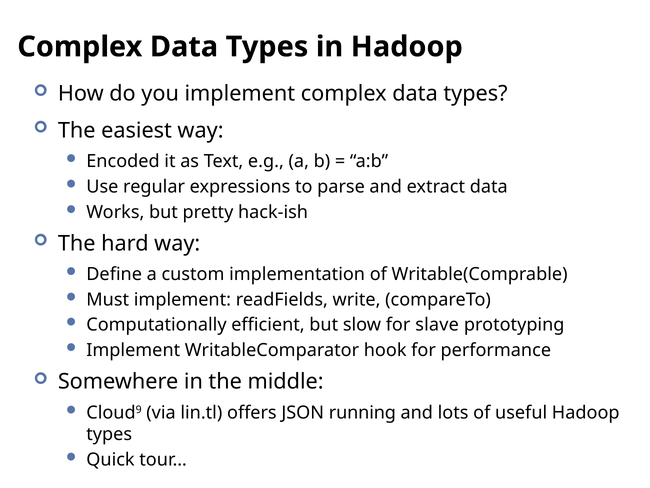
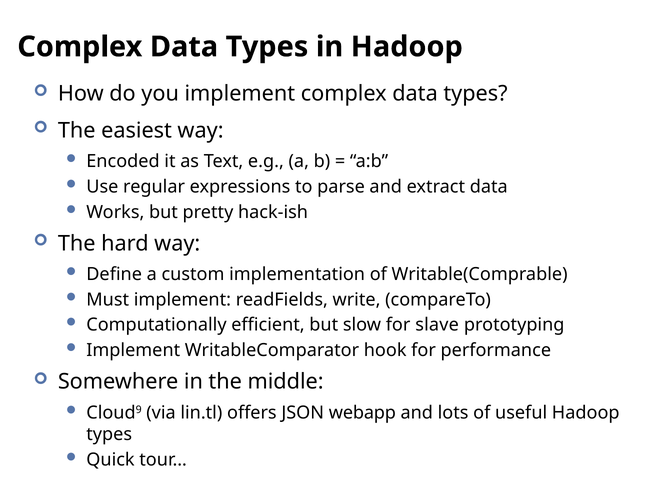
running: running -> webapp (362, 412)
